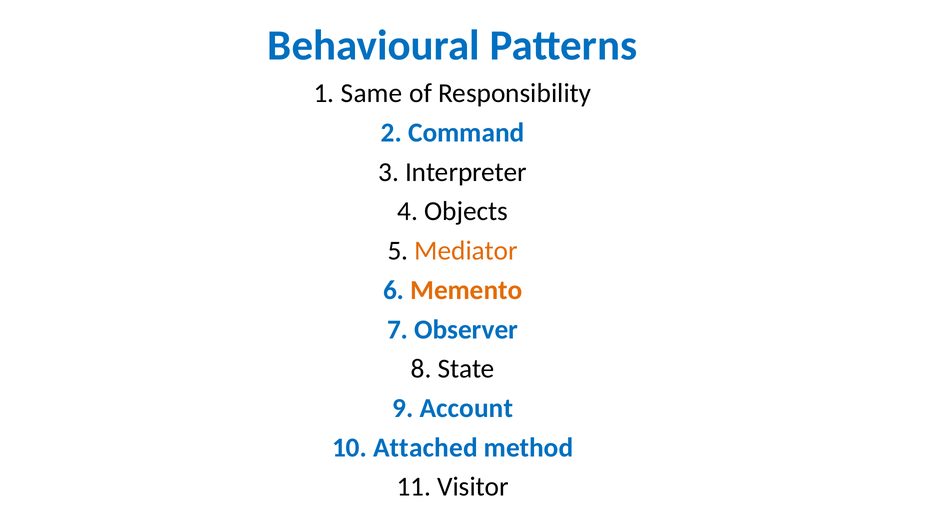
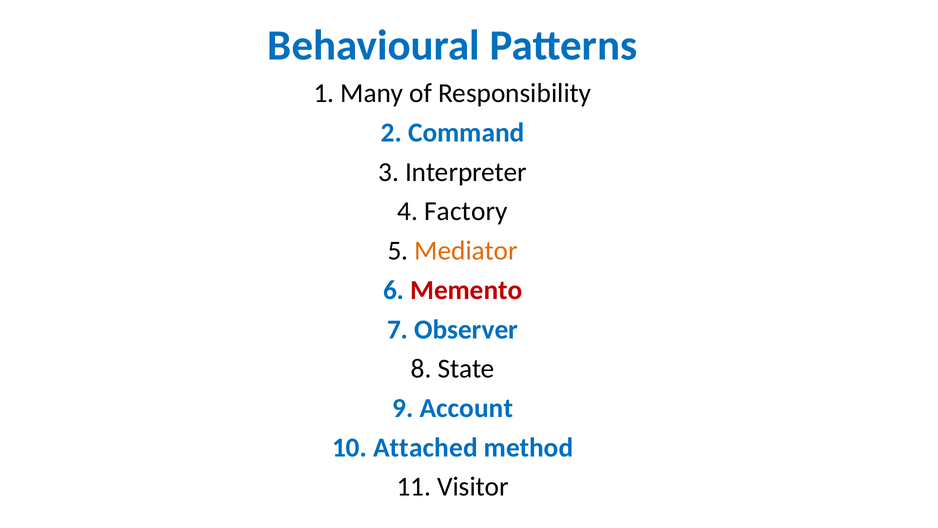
Same: Same -> Many (372, 93)
Objects: Objects -> Factory (466, 211)
Memento colour: orange -> red (466, 290)
